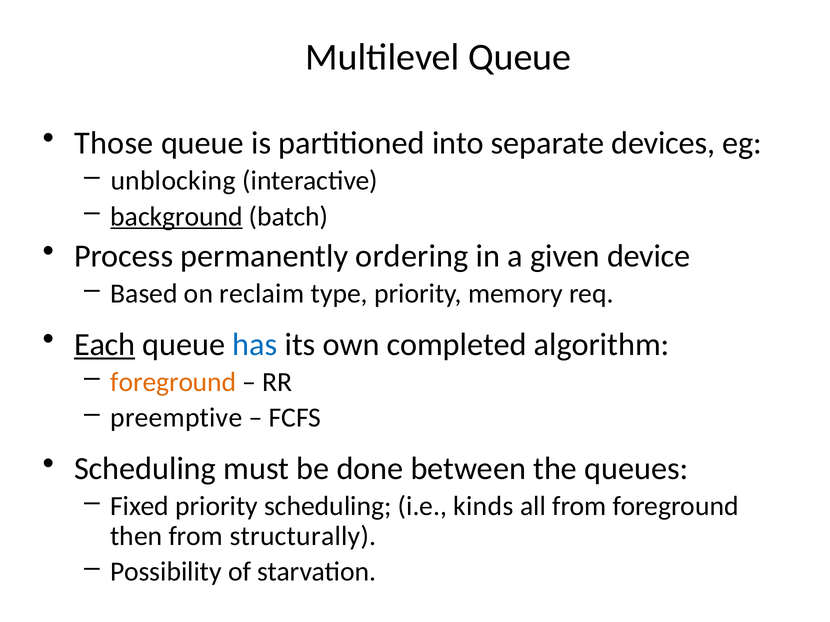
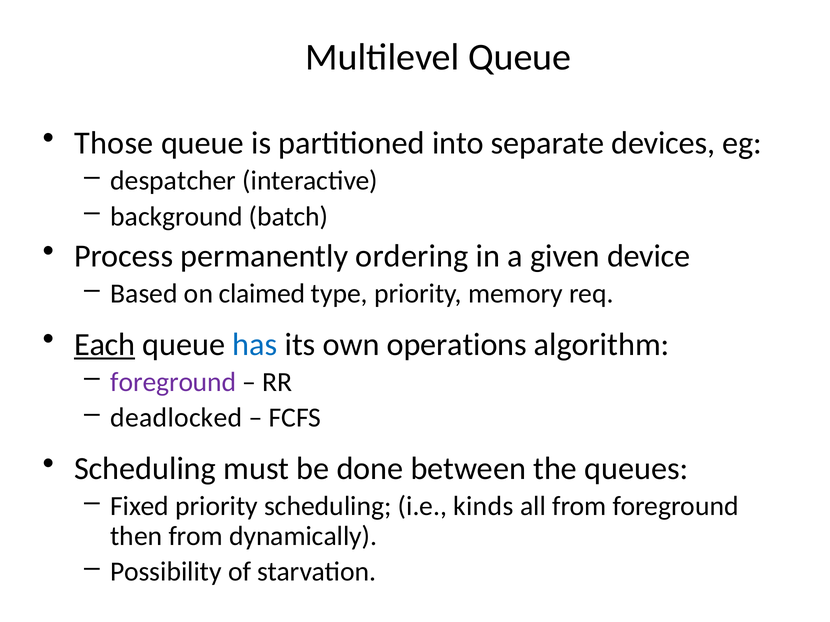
unblocking: unblocking -> despatcher (173, 181)
background underline: present -> none (177, 217)
reclaim: reclaim -> claimed (262, 294)
completed: completed -> operations (457, 345)
foreground colour: orange -> purple (173, 382)
preemptive: preemptive -> deadlocked (176, 418)
structurally: structurally -> dynamically (303, 536)
